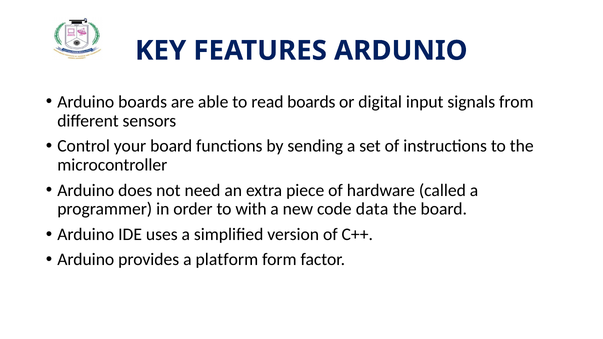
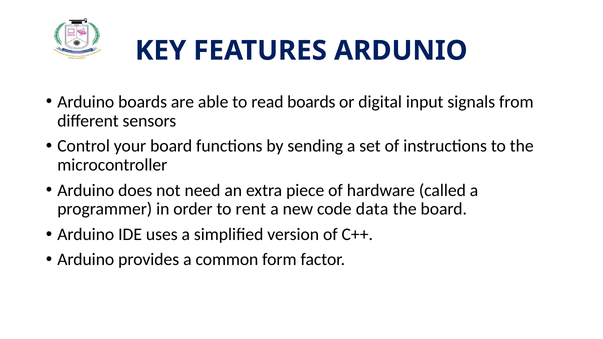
with: with -> rent (251, 209)
platform: platform -> common (227, 260)
